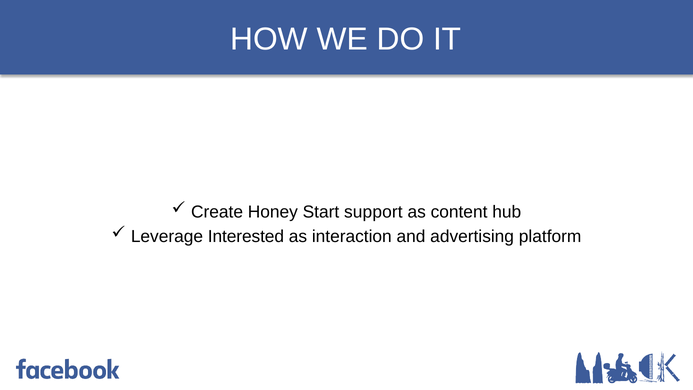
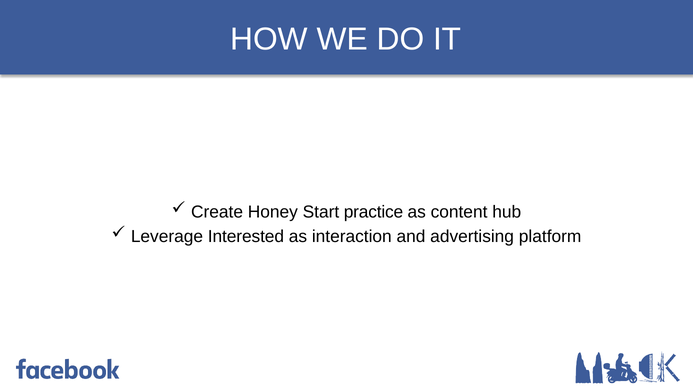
support: support -> practice (373, 212)
